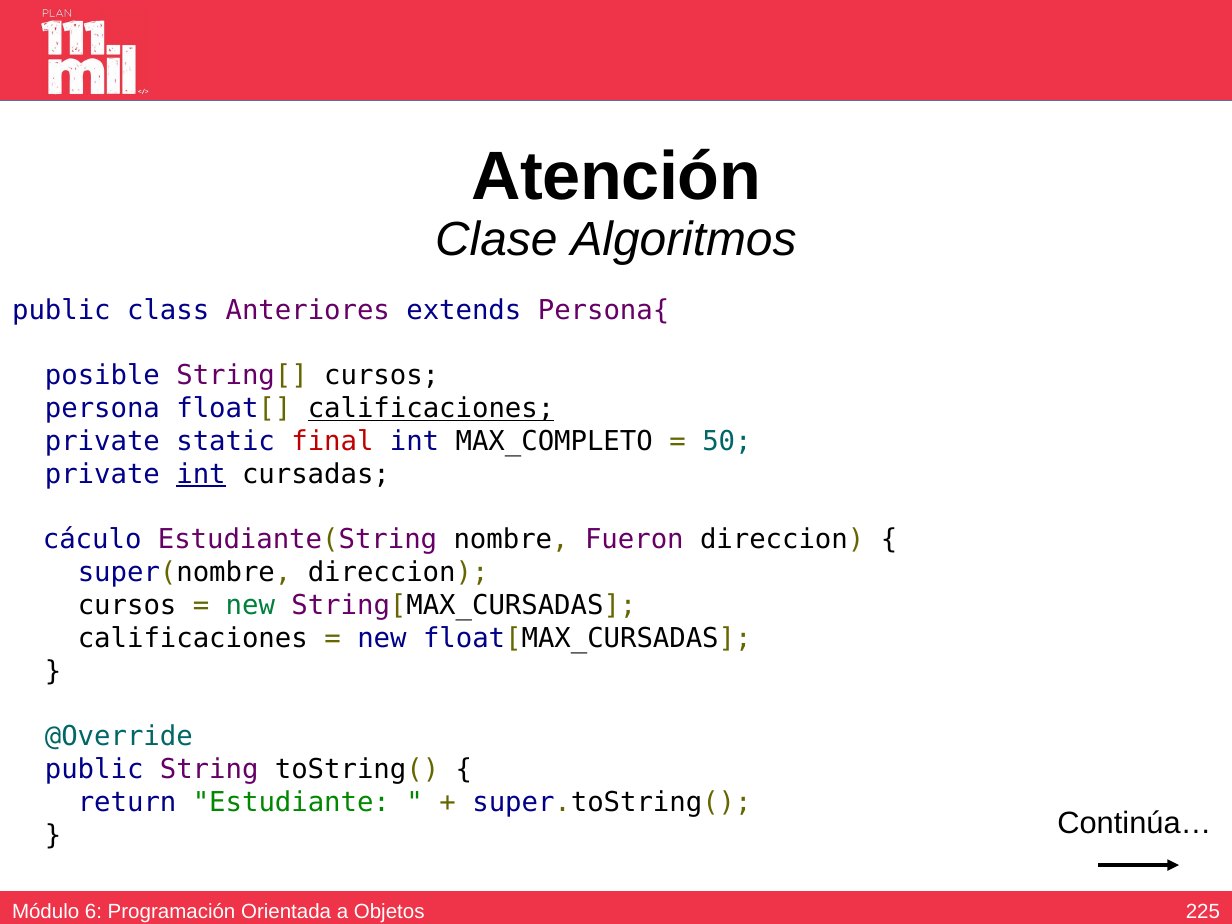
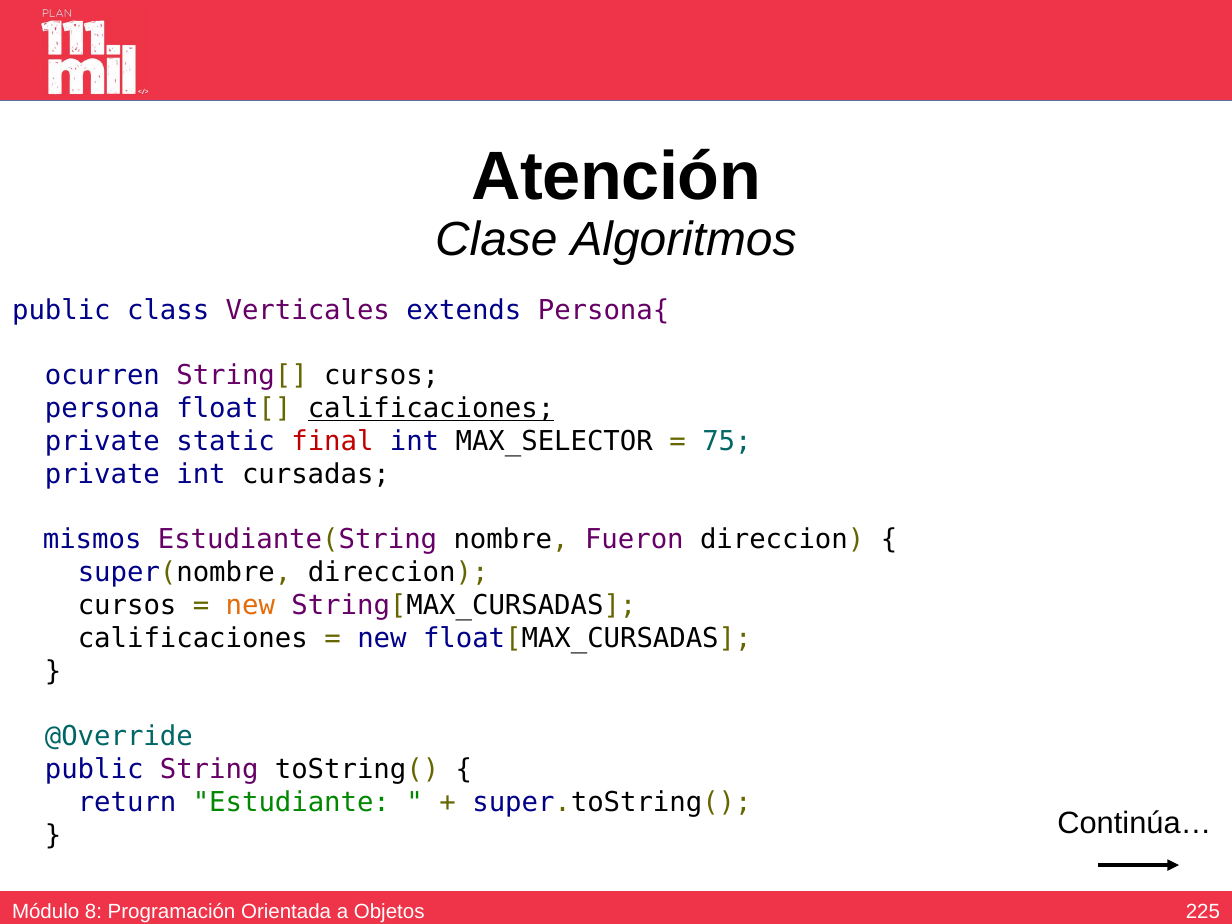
Anteriores: Anteriores -> Verticales (308, 310)
posible: posible -> ocurren (102, 376)
MAX_COMPLETO: MAX_COMPLETO -> MAX_SELECTOR (554, 441)
50: 50 -> 75 (727, 441)
int underline: present -> none (201, 474)
cáculo: cáculo -> mismos (92, 540)
new colour: green -> orange (250, 606)
6: 6 -> 8 (93, 912)
